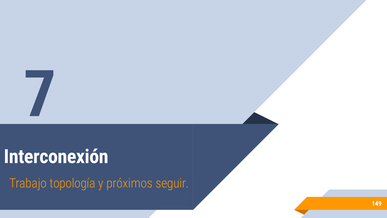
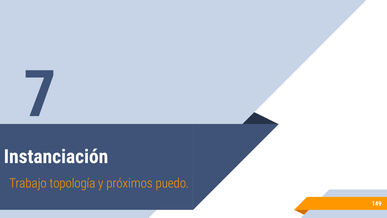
Interconexión: Interconexión -> Instanciación (56, 156)
seguir: seguir -> puedo (172, 183)
